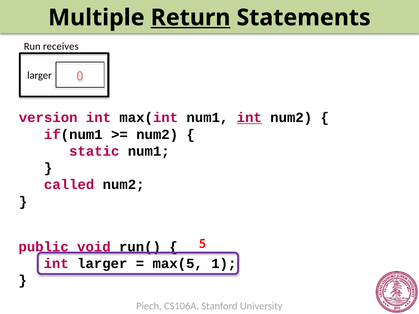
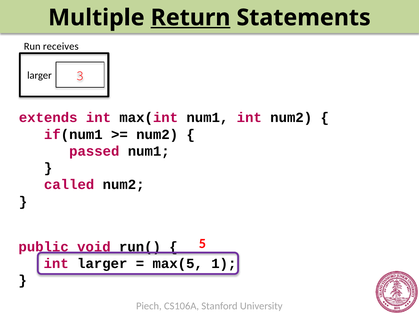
0: 0 -> 3 (80, 76)
version: version -> extends (48, 118)
int underline: present -> none (249, 118)
static: static -> passed (94, 151)
